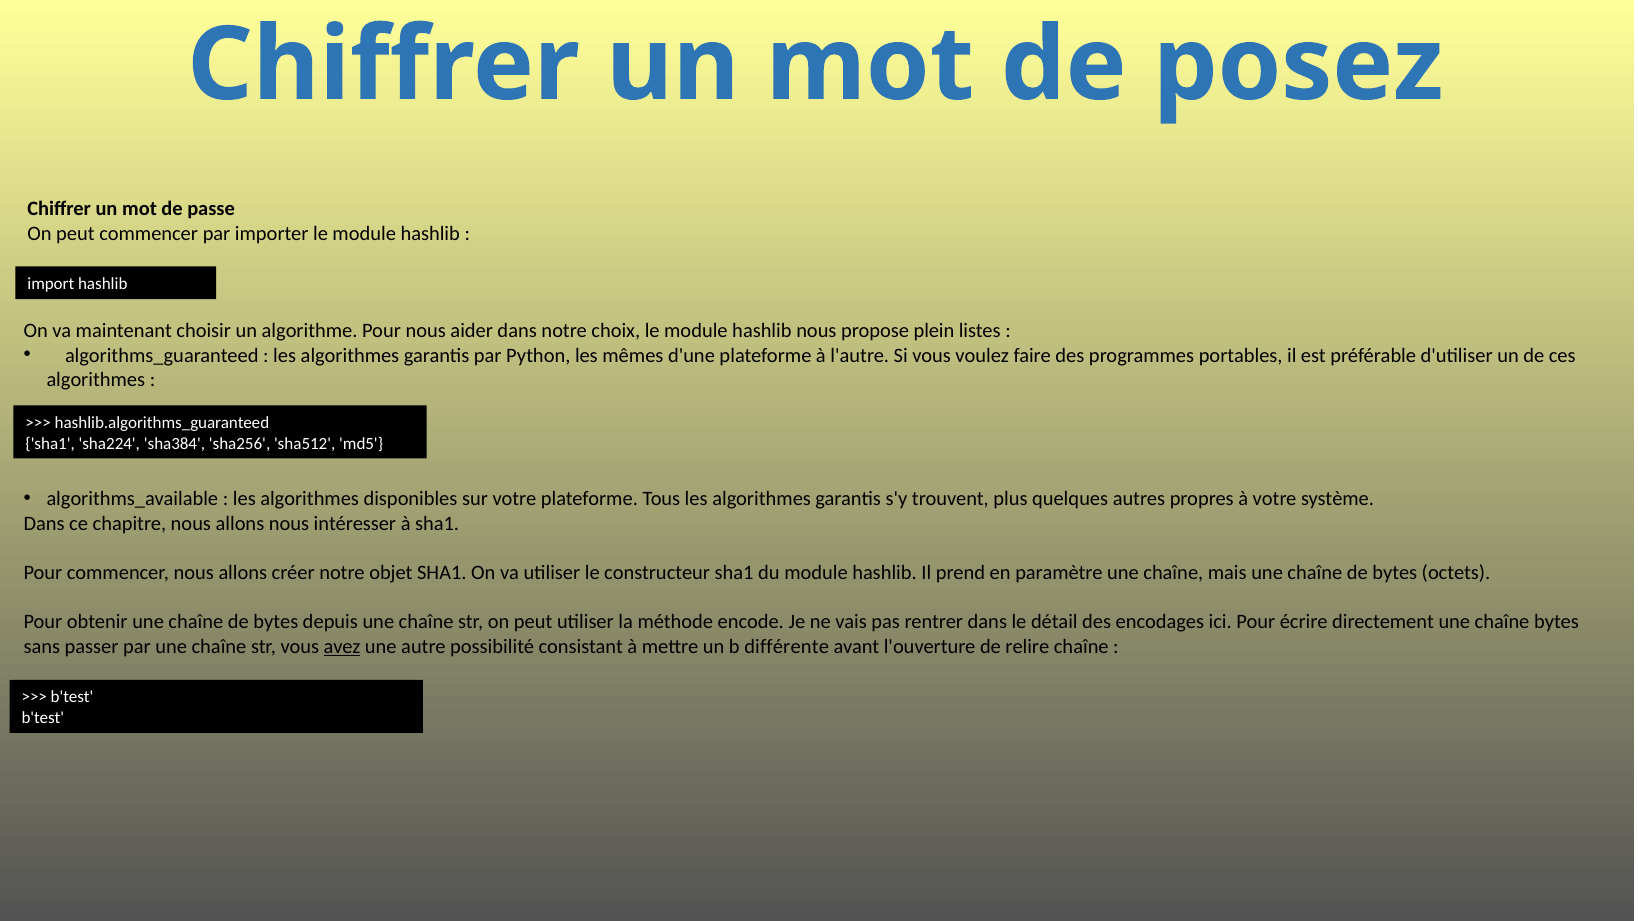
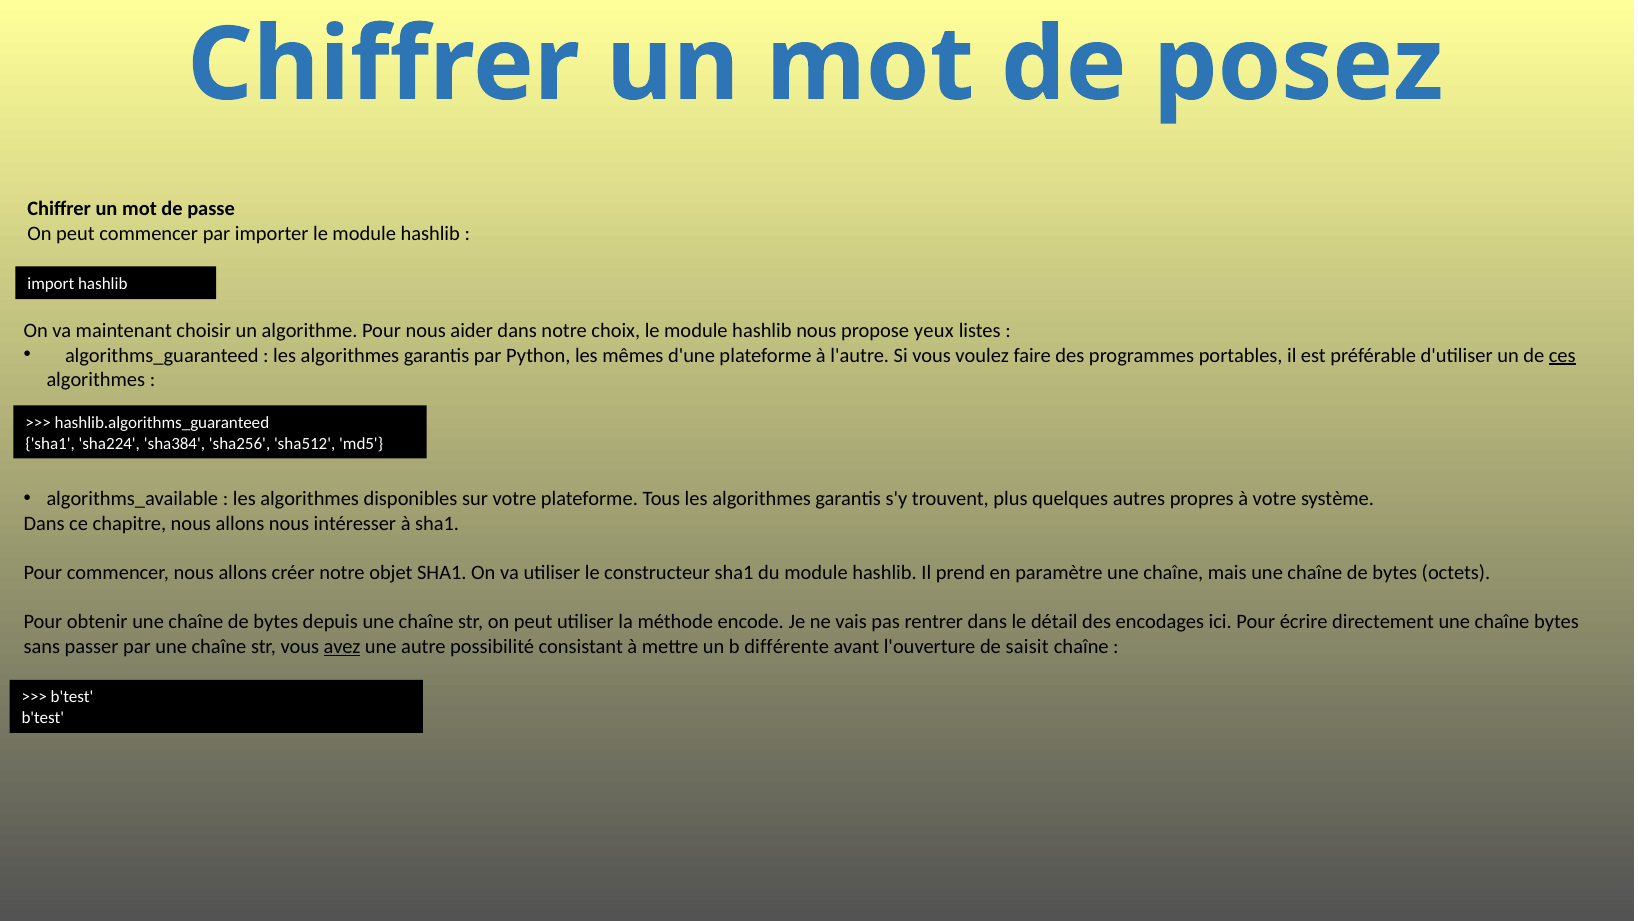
plein: plein -> yeux (934, 331)
ces underline: none -> present (1562, 355)
relire: relire -> saisit (1027, 647)
